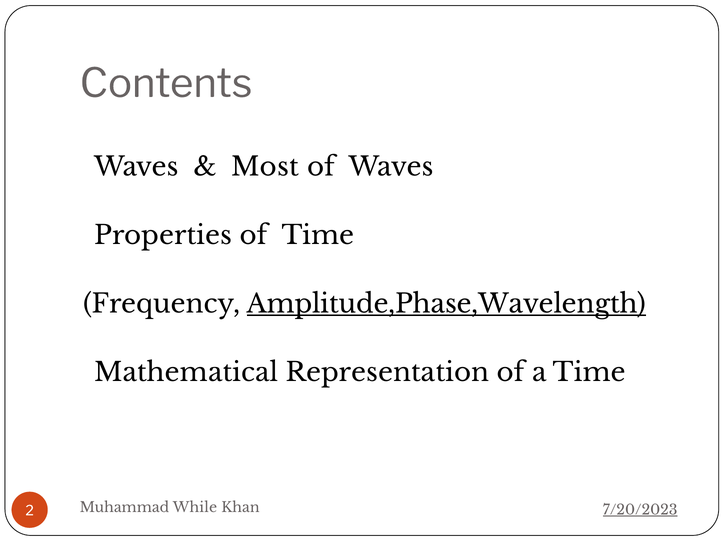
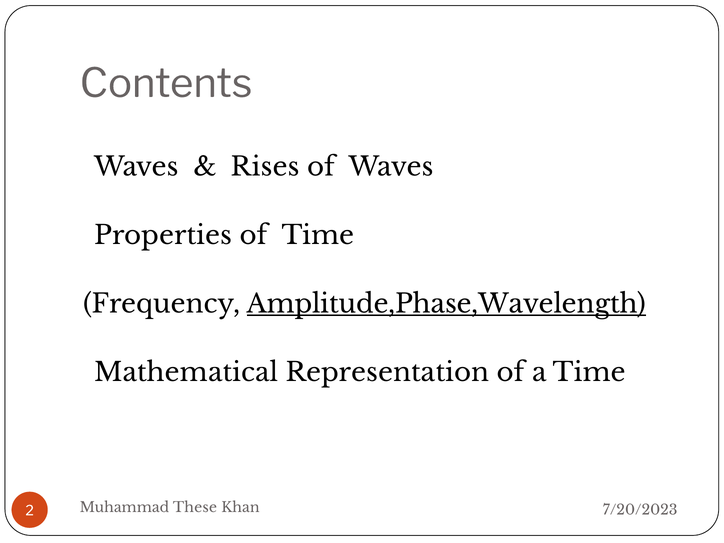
Most: Most -> Rises (265, 167)
While: While -> These (195, 508)
7/20/2023 underline: present -> none (640, 510)
